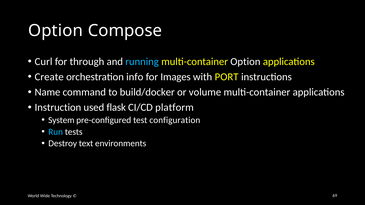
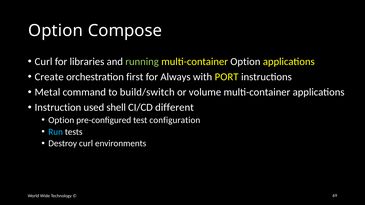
through: through -> libraries (87, 62)
running colour: light blue -> light green (142, 62)
info: info -> first (135, 77)
Images: Images -> Always (176, 77)
Name: Name -> Metal (47, 92)
build/docker: build/docker -> build/switch (147, 92)
flask: flask -> shell (116, 108)
platform: platform -> different (174, 108)
System: System -> Option (61, 120)
Destroy text: text -> curl (86, 144)
